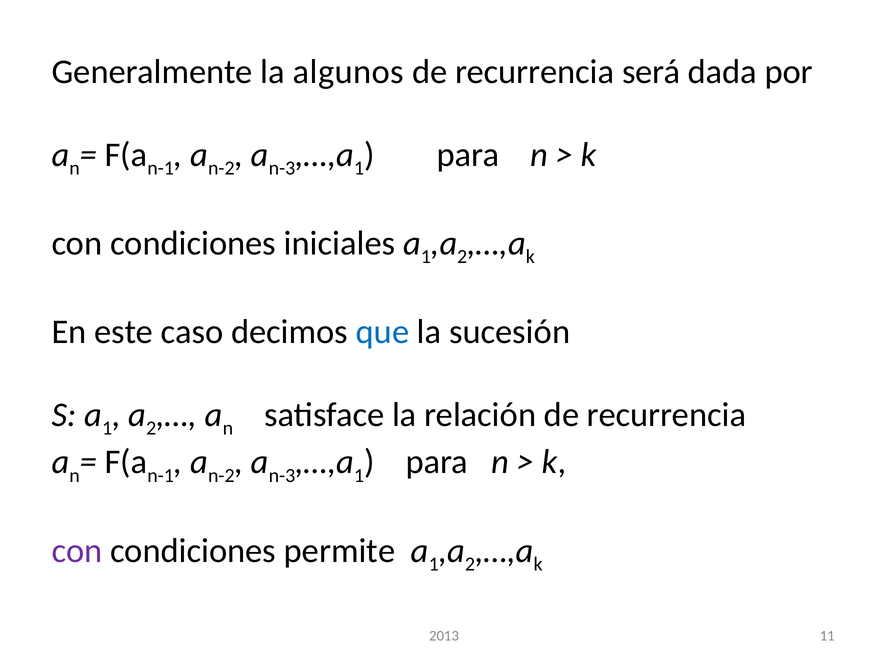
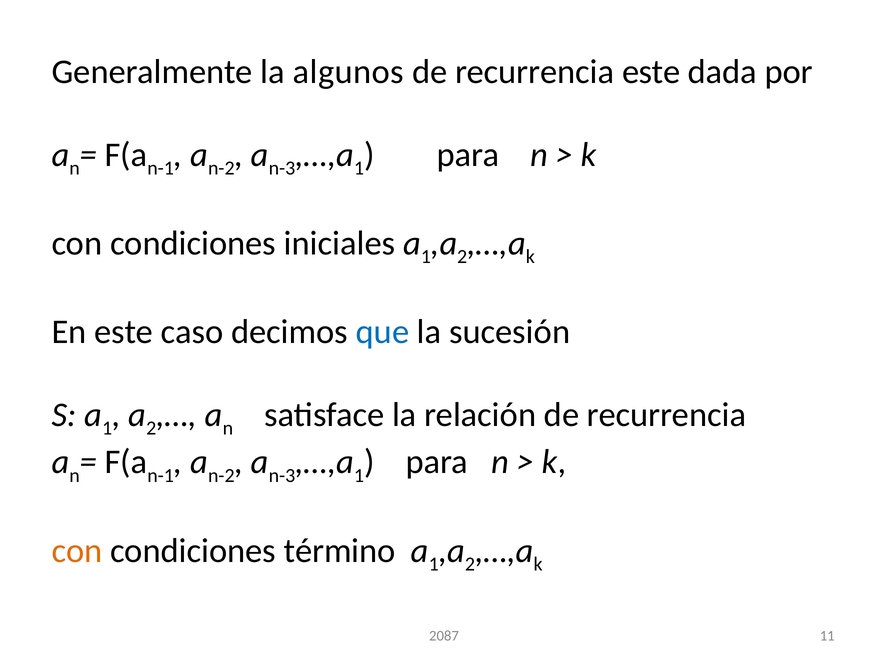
recurrencia será: será -> este (651, 72)
con colour: purple -> orange (77, 551)
permite: permite -> término (340, 551)
2013: 2013 -> 2087 (444, 636)
